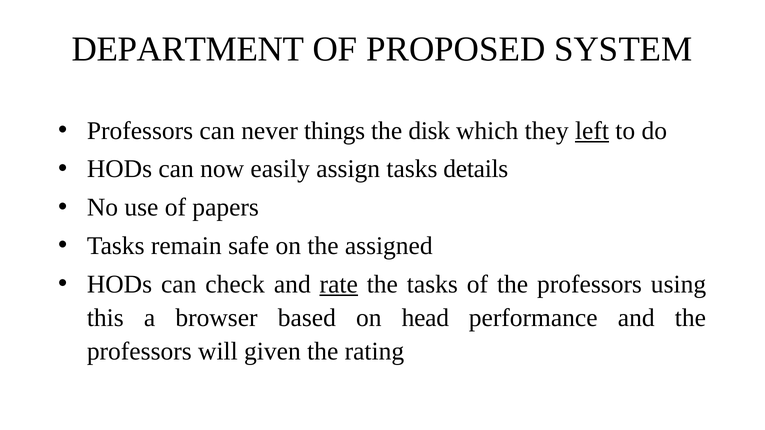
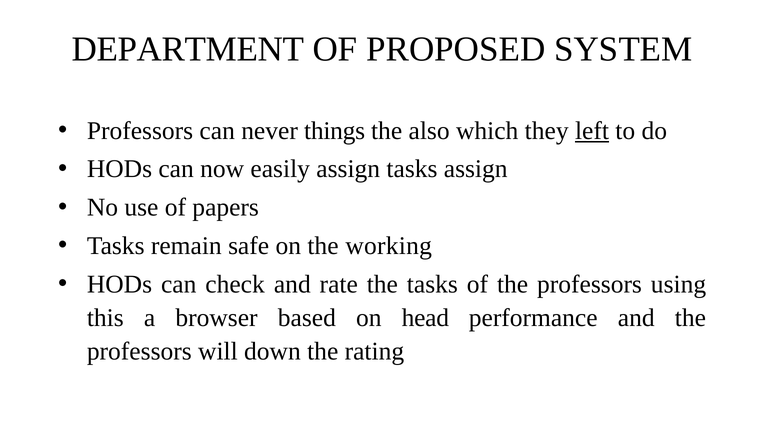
disk: disk -> also (429, 131)
tasks details: details -> assign (476, 169)
assigned: assigned -> working (389, 246)
rate underline: present -> none (339, 284)
given: given -> down (272, 352)
